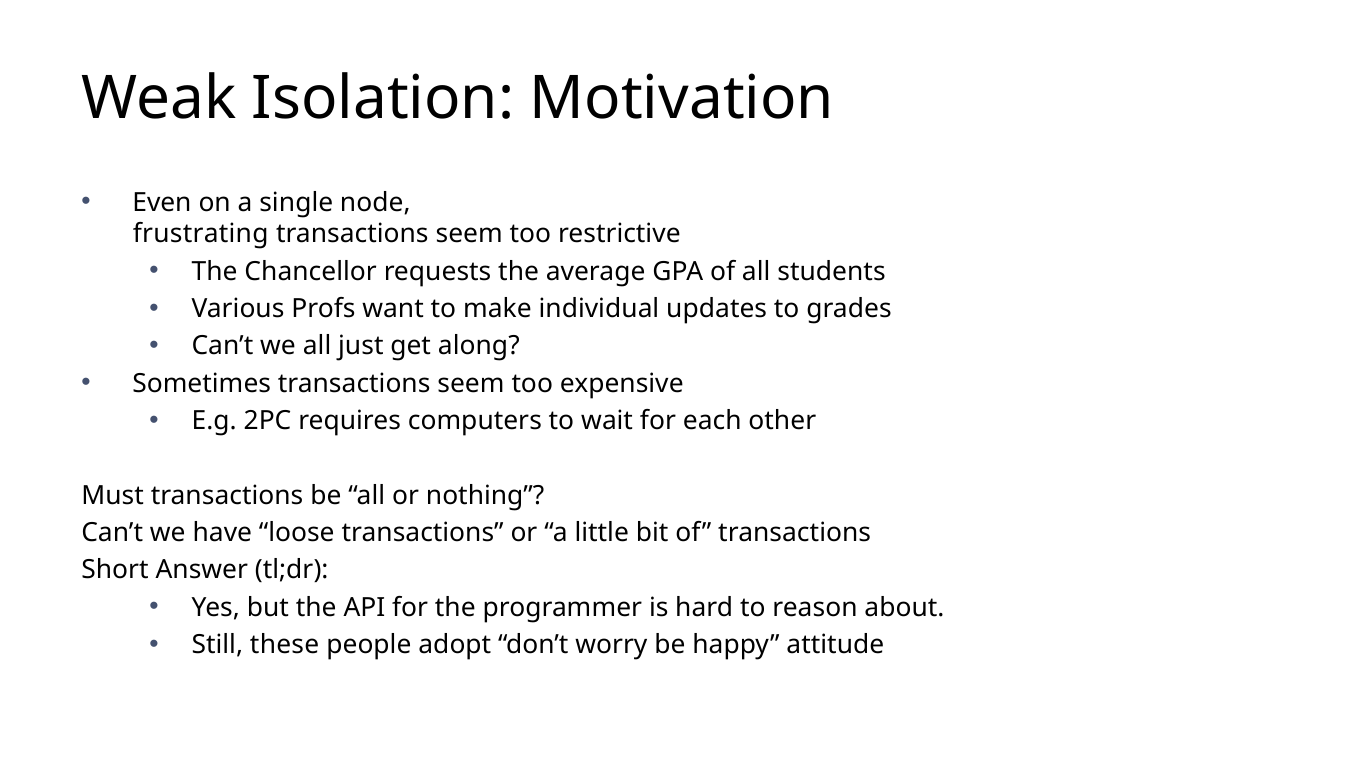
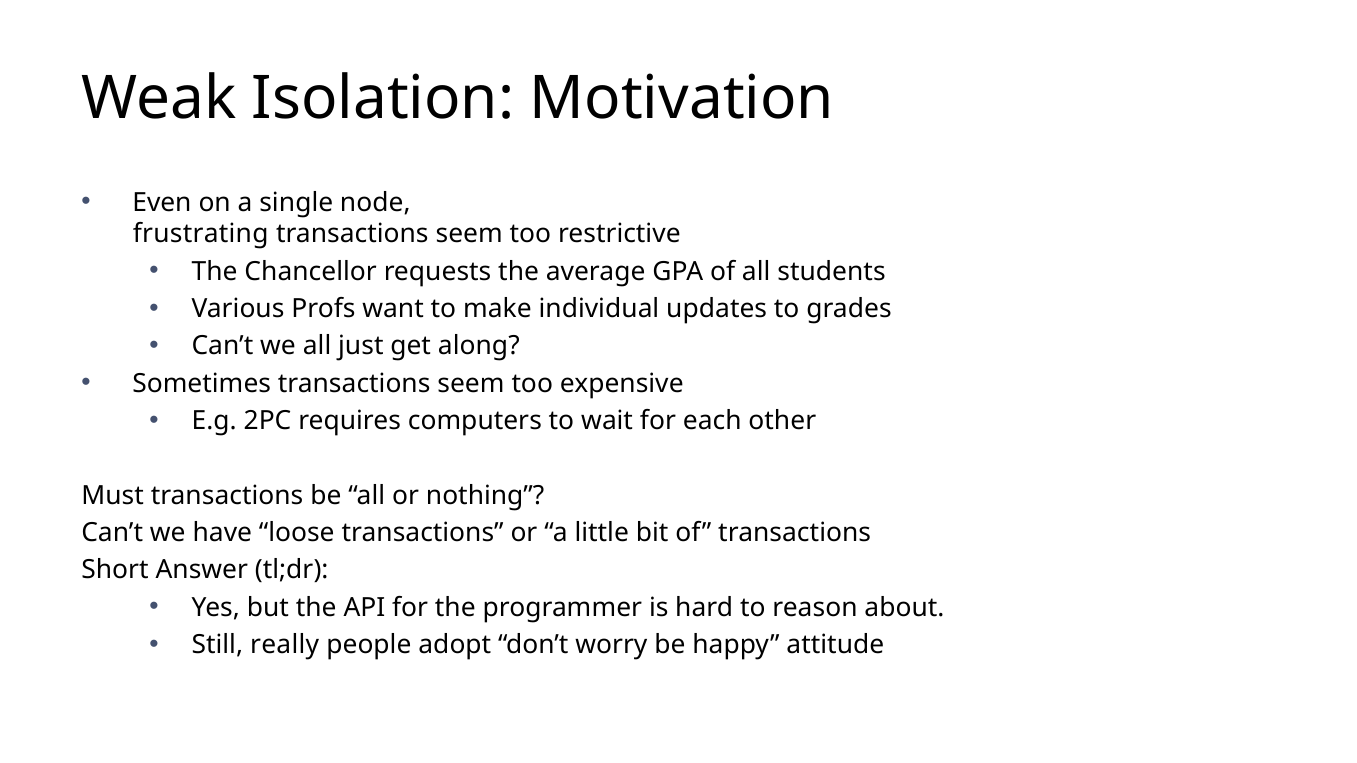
these: these -> really (285, 645)
